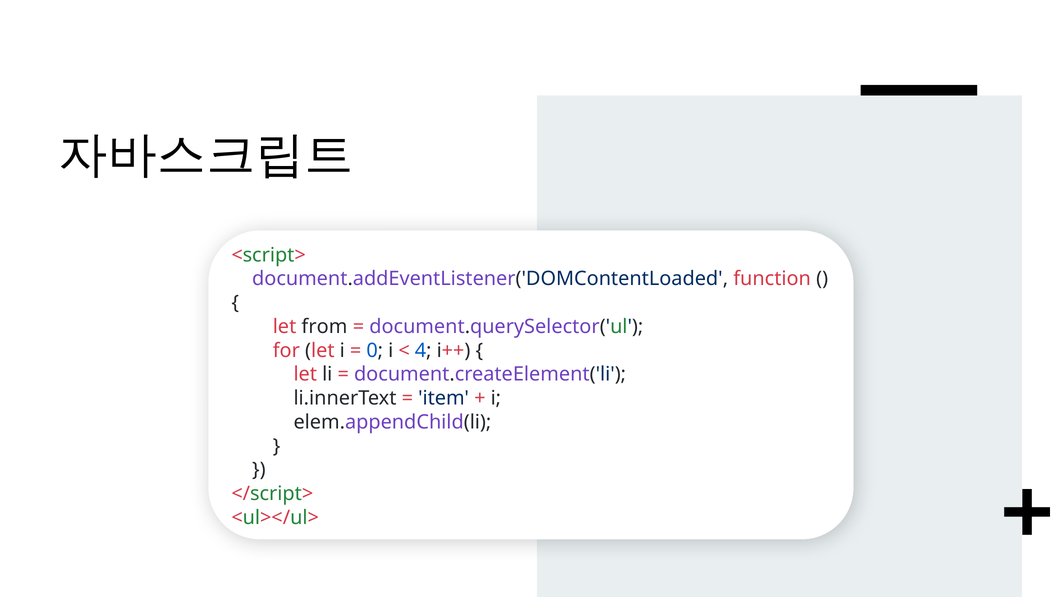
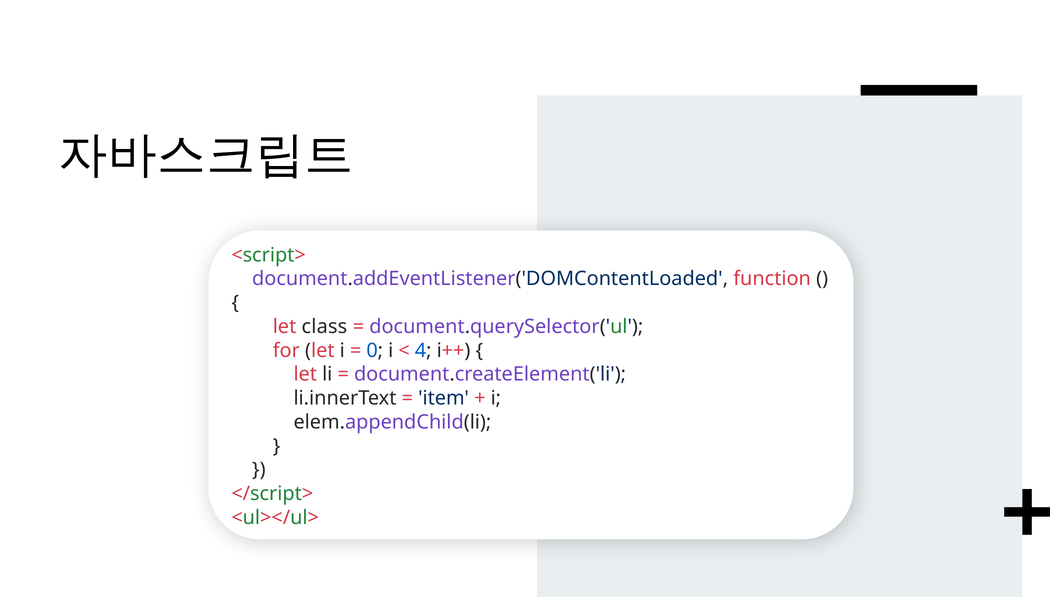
from: from -> class (324, 327)
